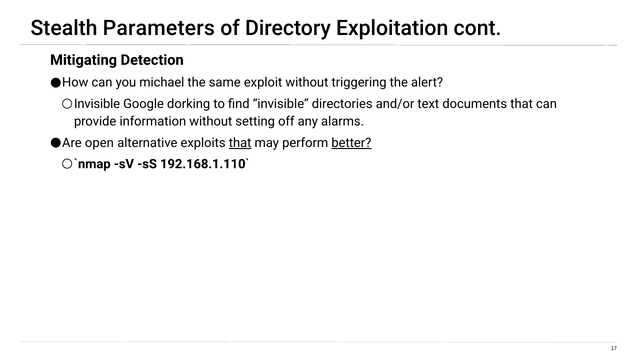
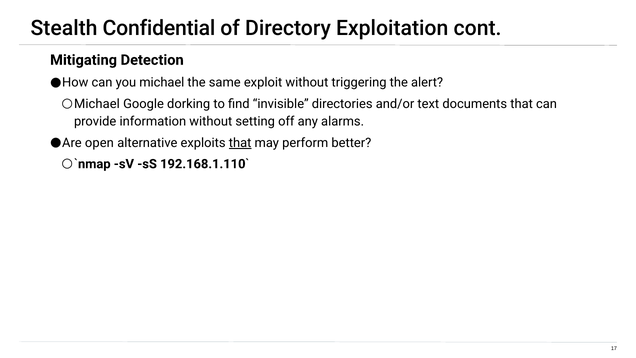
Parameters: Parameters -> Confidential (159, 28)
Invisible: Invisible -> Michael (97, 104)
better underline: present -> none (351, 143)
